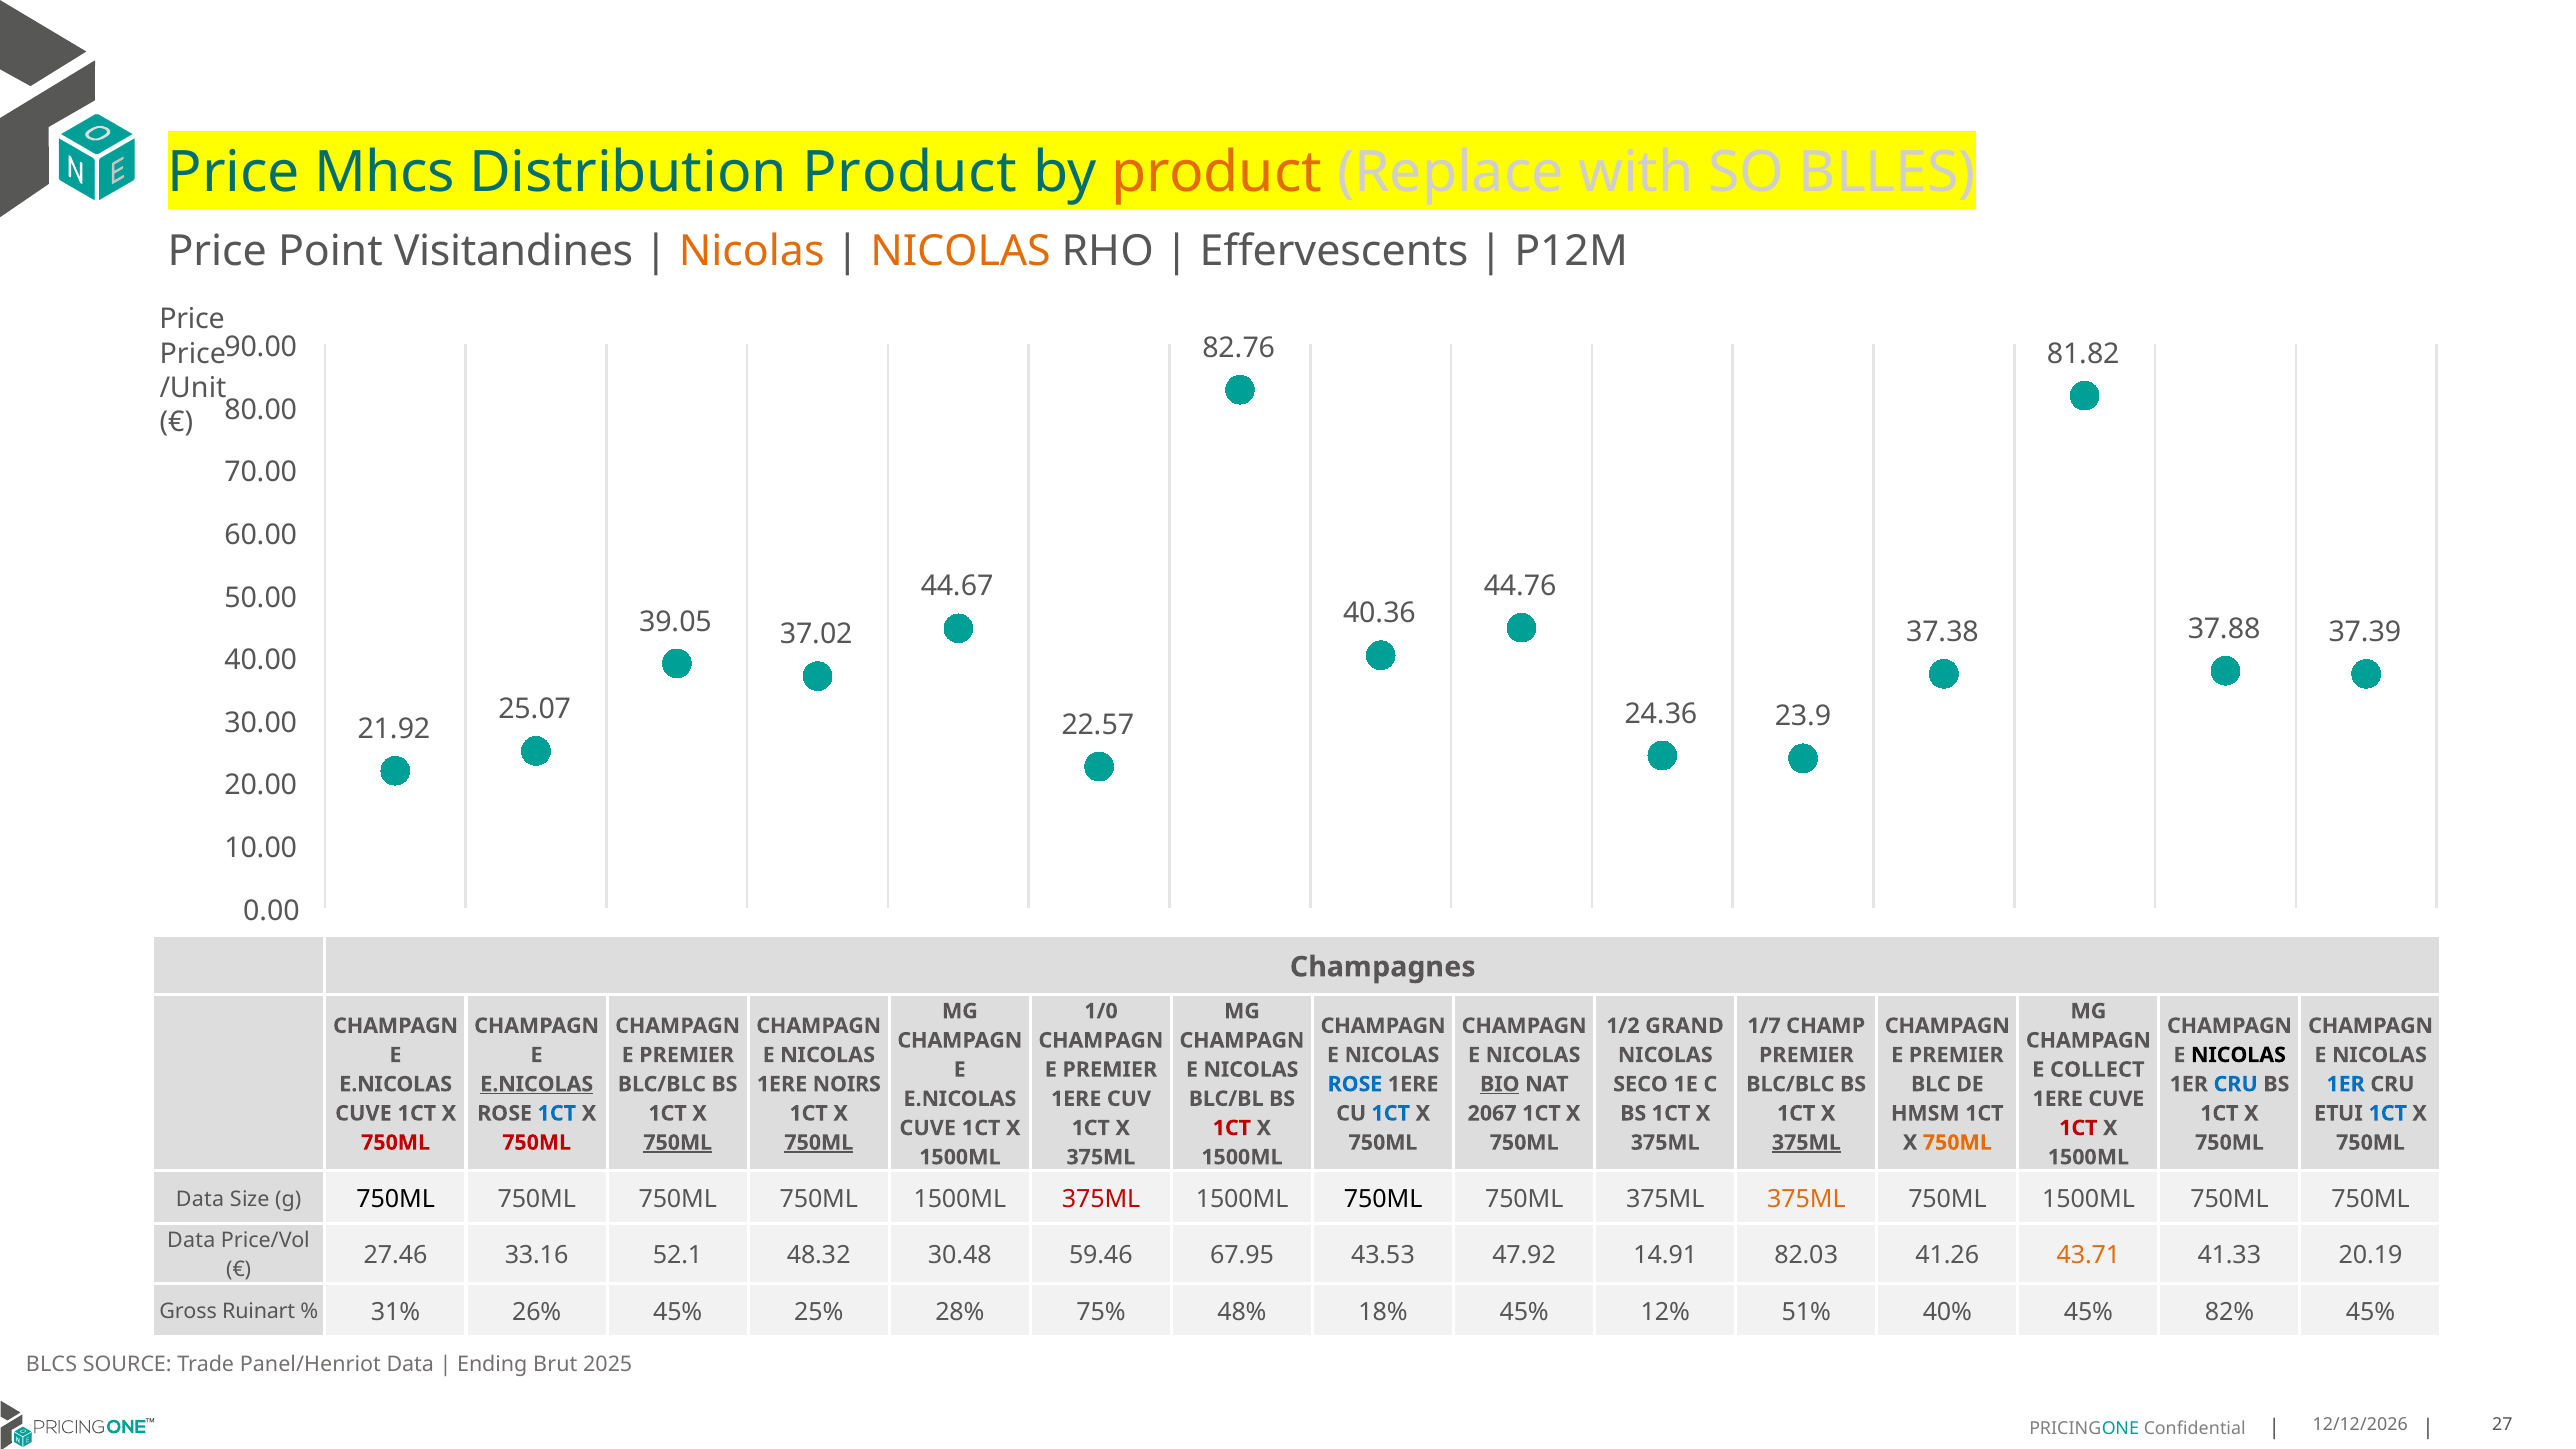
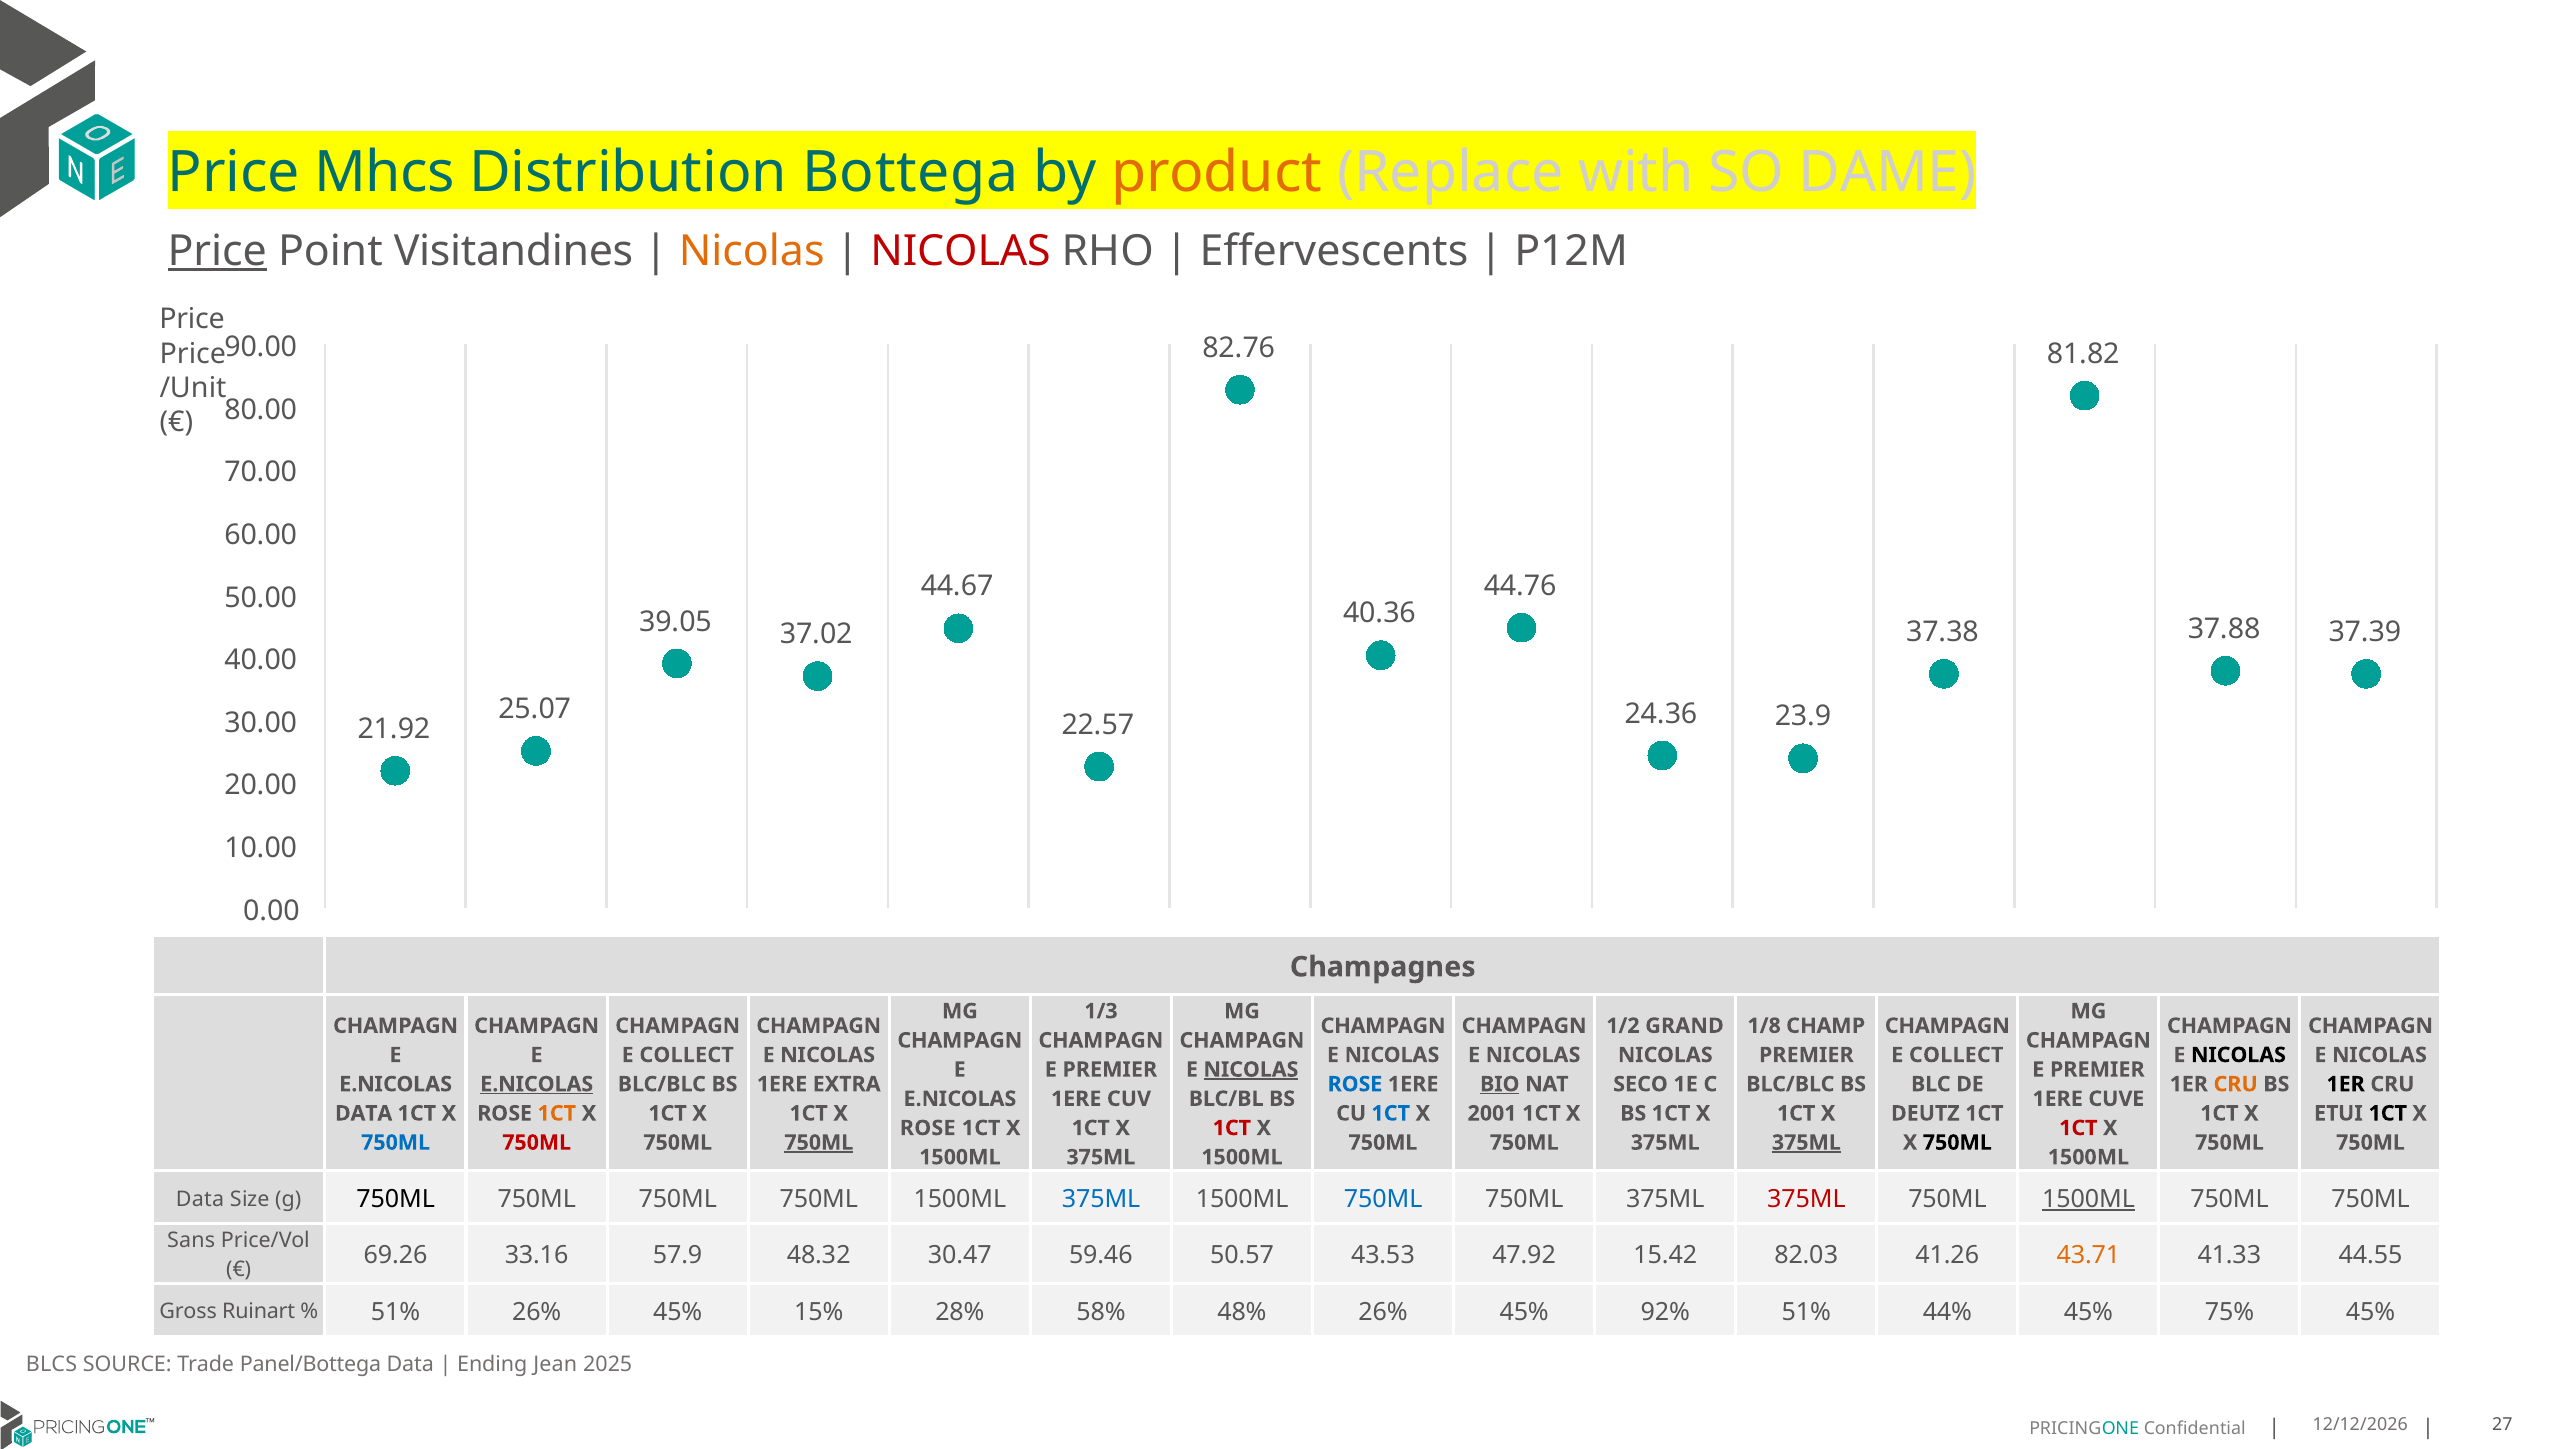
Distribution Product: Product -> Bottega (910, 173)
BLLES: BLLES -> DAME (1888, 173)
Price underline: none -> present (217, 251)
NICOLAS colour: orange -> red (961, 251)
1/0: 1/0 -> 1/3 (1101, 1011)
1/7: 1/7 -> 1/8 (1764, 1026)
PREMIER: PREMIER -> COLLECT (687, 1055)
PREMIER: PREMIER -> COLLECT (1956, 1055)
NICOLAS underline: none -> present (1251, 1070)
COLLECT: COLLECT -> PREMIER (2097, 1070)
NOIRS: NOIRS -> EXTRA (847, 1084)
CRU colour: blue -> orange (2236, 1084)
1ER colour: blue -> black (2346, 1084)
CUVE: CUVE -> DATA (364, 1113)
1CT colour: blue -> orange (557, 1113)
2067: 2067 -> 2001 (1492, 1113)
HMSM: HMSM -> DEUTZ (1925, 1113)
1CT colour: blue -> black (2388, 1113)
CUVE: CUVE -> ROSE (928, 1128)
750ML colour: red -> blue (396, 1143)
750ML underline: present -> none (678, 1143)
750ML colour: orange -> black (1957, 1143)
375ML colour: red -> blue (1101, 1199)
750ML colour: black -> blue (1383, 1199)
375ML colour: orange -> red (1806, 1199)
1500ML underline: none -> present (2089, 1199)
Data: Data -> Sans (191, 1241)
27.46: 27.46 -> 69.26 (396, 1256)
52.1: 52.1 -> 57.9 (678, 1256)
30.48: 30.48 -> 30.47 (960, 1256)
67.95: 67.95 -> 50.57 (1242, 1256)
14.91: 14.91 -> 15.42 (1665, 1256)
20.19: 20.19 -> 44.55 (2371, 1256)
31%: 31% -> 51% (396, 1312)
25%: 25% -> 15% (819, 1312)
75%: 75% -> 58% (1101, 1312)
48% 18%: 18% -> 26% (1383, 1312)
12%: 12% -> 92% (1665, 1312)
40%: 40% -> 44% (1947, 1312)
82%: 82% -> 75% (2230, 1312)
Panel/Henriot: Panel/Henriot -> Panel/Bottega (311, 1365)
Brut: Brut -> Jean (555, 1365)
